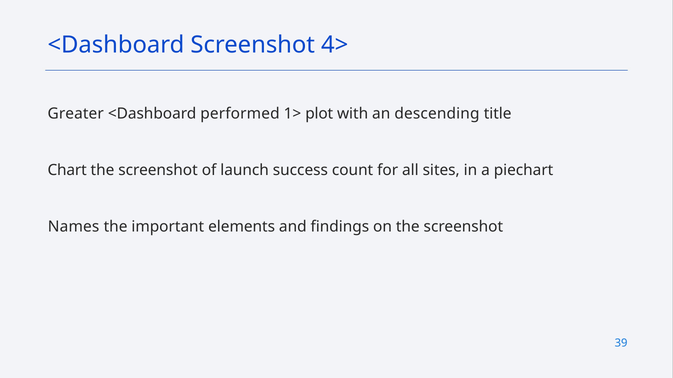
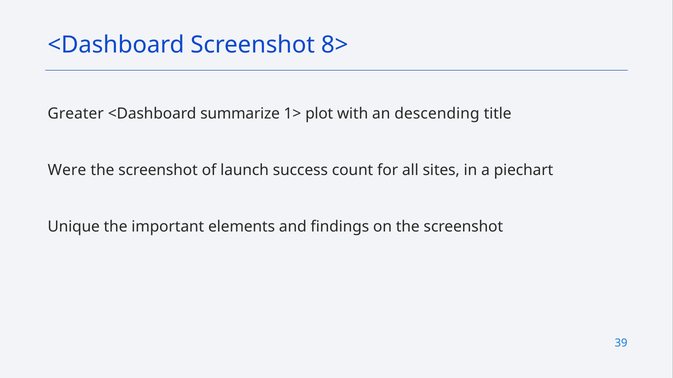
4>: 4> -> 8> (335, 45)
performed: performed -> summarize (240, 114)
Chart: Chart -> Were (67, 170)
Names: Names -> Unique (74, 227)
